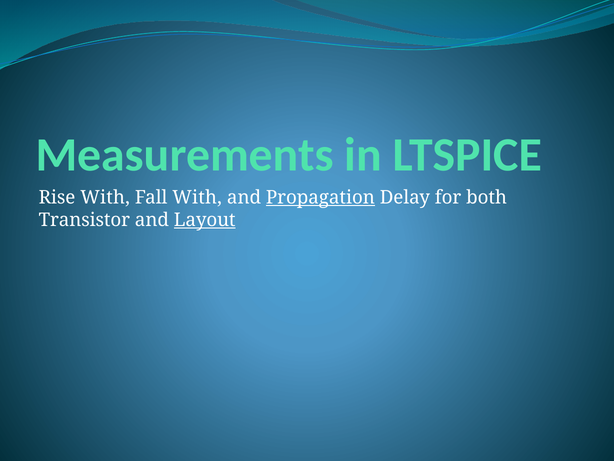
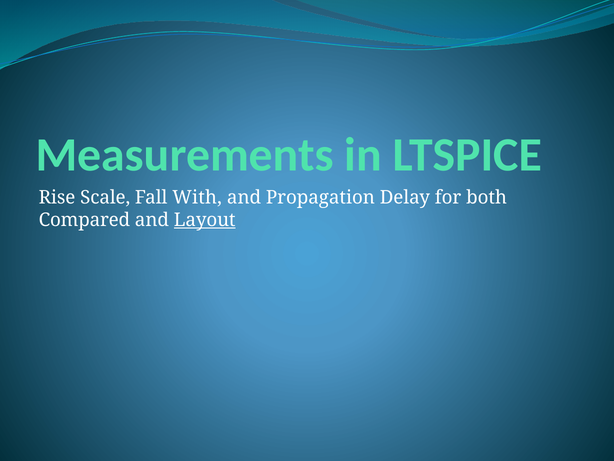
Rise With: With -> Scale (105, 197)
Propagation underline: present -> none (320, 197)
Transistor: Transistor -> Compared (84, 220)
